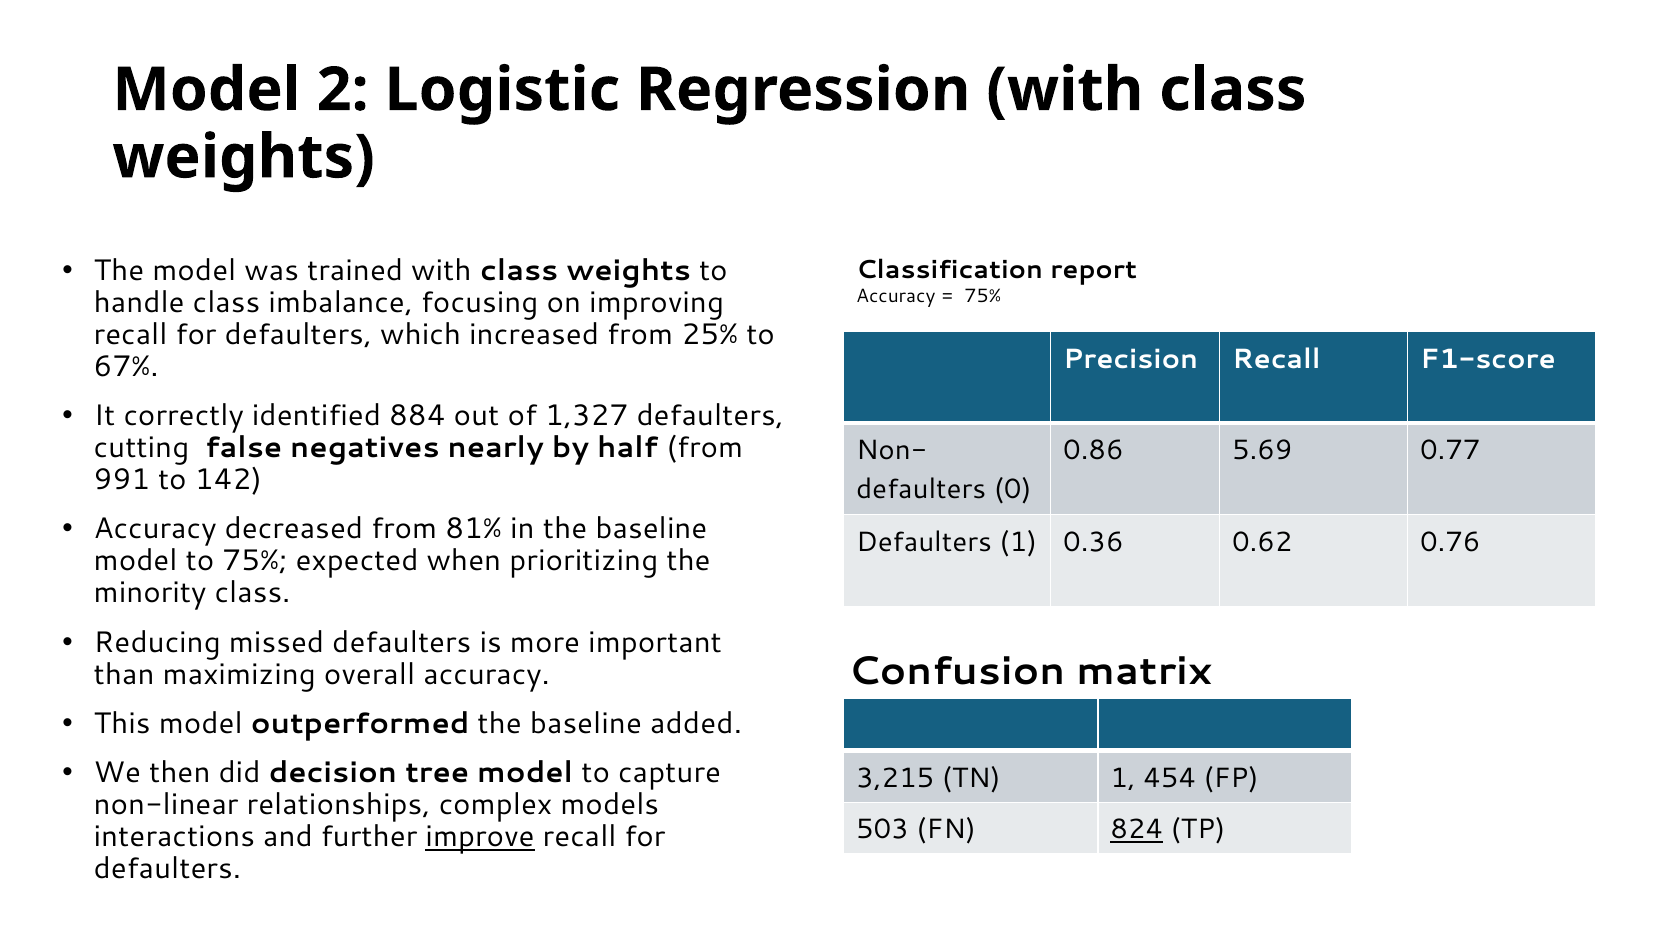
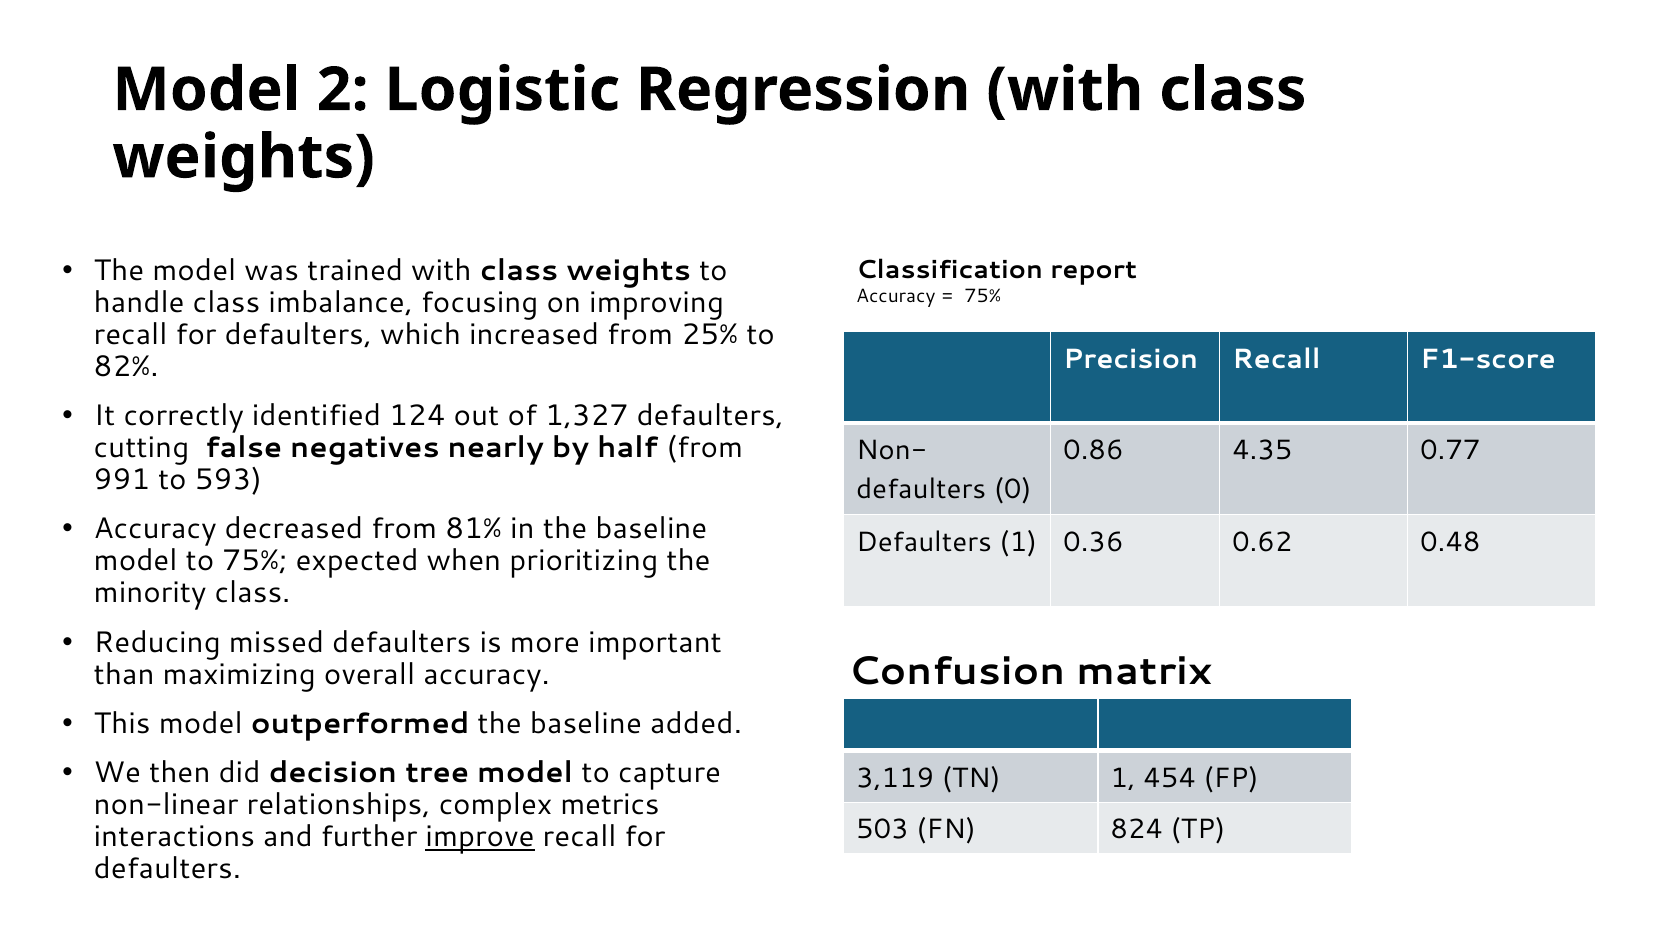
67%: 67% -> 82% (126, 366)
884: 884 -> 124 (417, 416)
5.69: 5.69 -> 4.35 (1262, 450)
142: 142 -> 593 (228, 480)
0.76: 0.76 -> 0.48 (1450, 542)
3,215: 3,215 -> 3,119 (895, 778)
models: models -> metrics (610, 805)
824 underline: present -> none (1137, 830)
